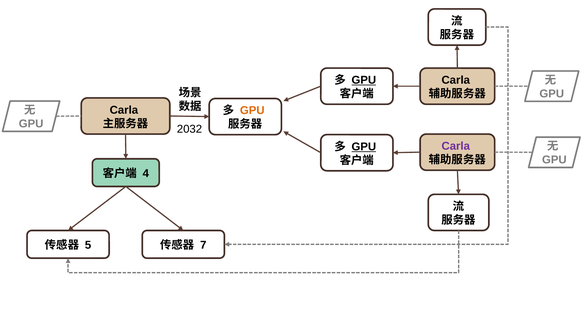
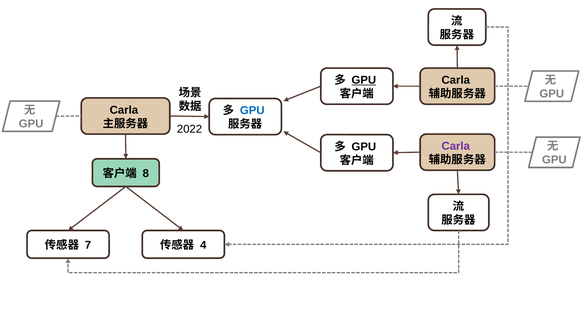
GPU colour: orange -> blue (252, 111)
2032: 2032 -> 2022 (189, 129)
GPU underline: present -> none (364, 147)
4: 4 -> 8 (146, 173)
5: 5 -> 7 (88, 245)
7: 7 -> 4 (203, 245)
